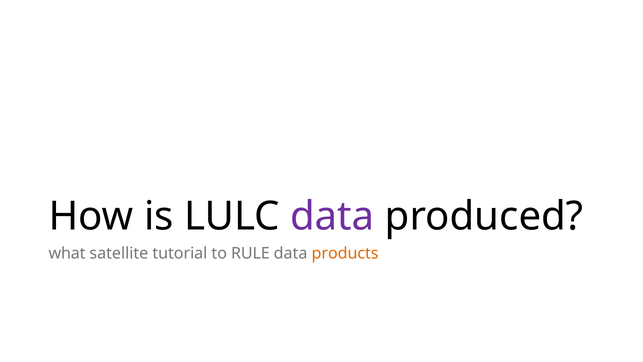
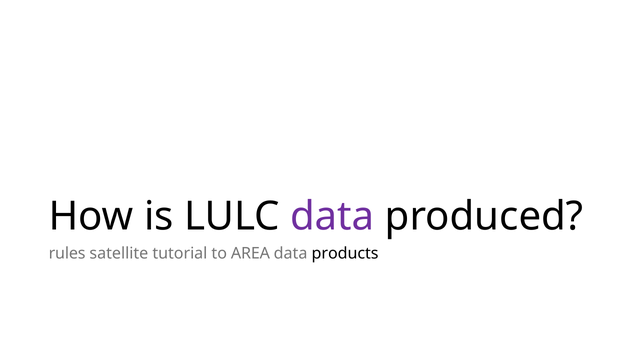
what: what -> rules (67, 253)
RULE: RULE -> AREA (250, 253)
products colour: orange -> black (345, 253)
